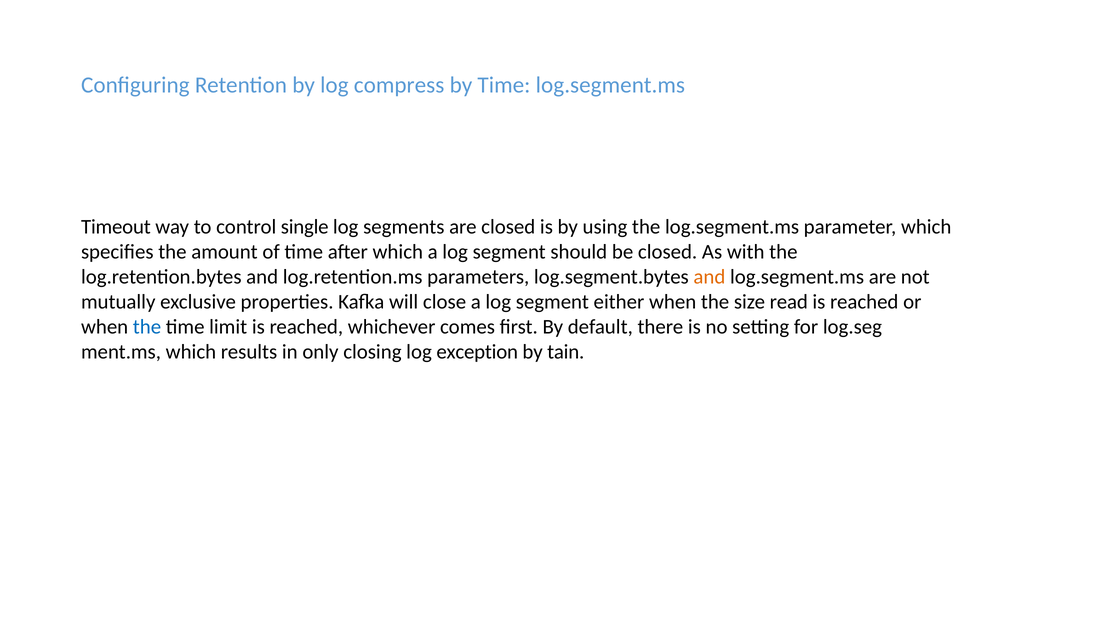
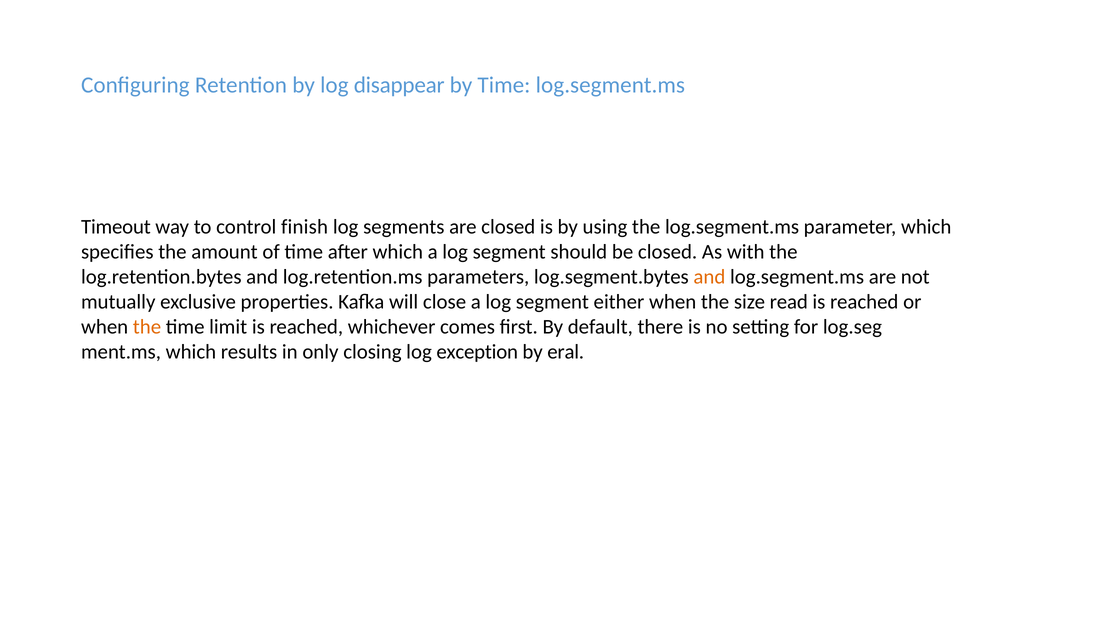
compress: compress -> disappear (399, 85)
single: single -> finish (305, 227)
the colour: blue -> orange (147, 327)
tain: tain -> eral (566, 352)
